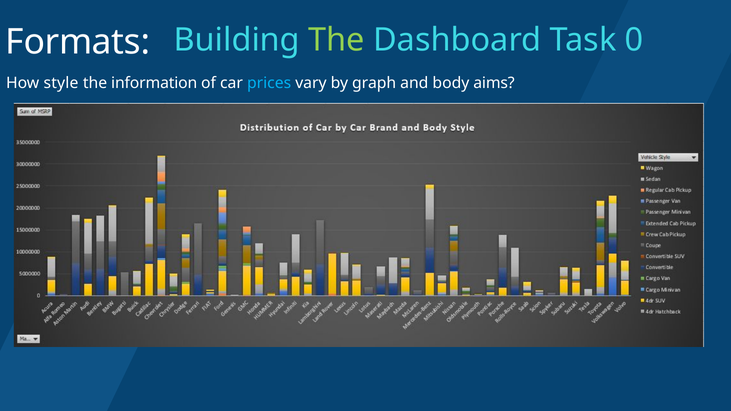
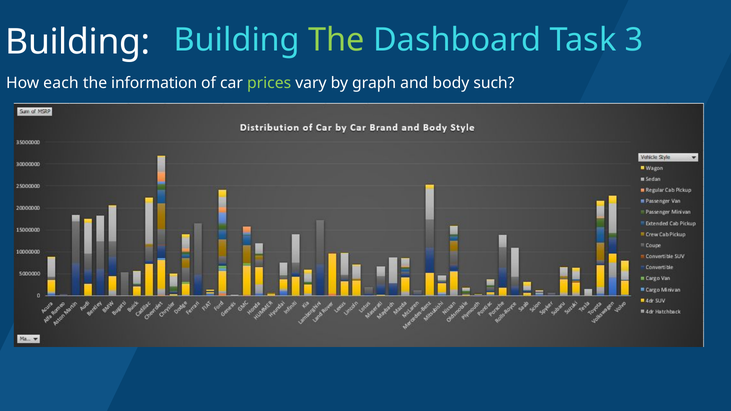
Formats: Formats -> Building (78, 42)
0: 0 -> 3 (634, 40)
style: style -> each (61, 83)
prices colour: light blue -> light green (269, 83)
aims: aims -> such (494, 83)
